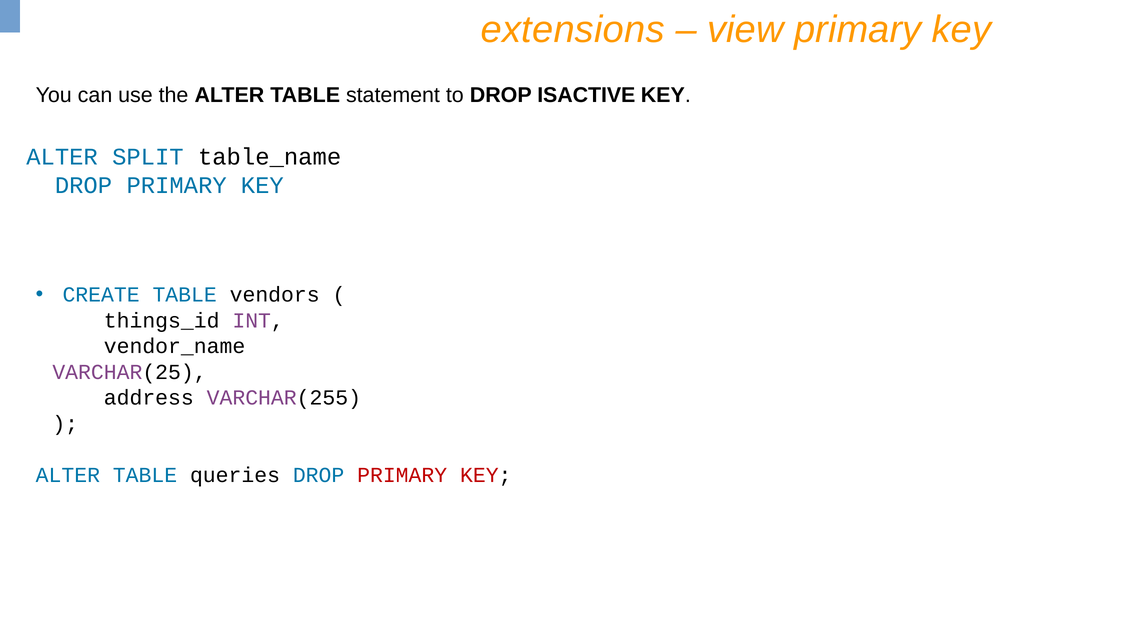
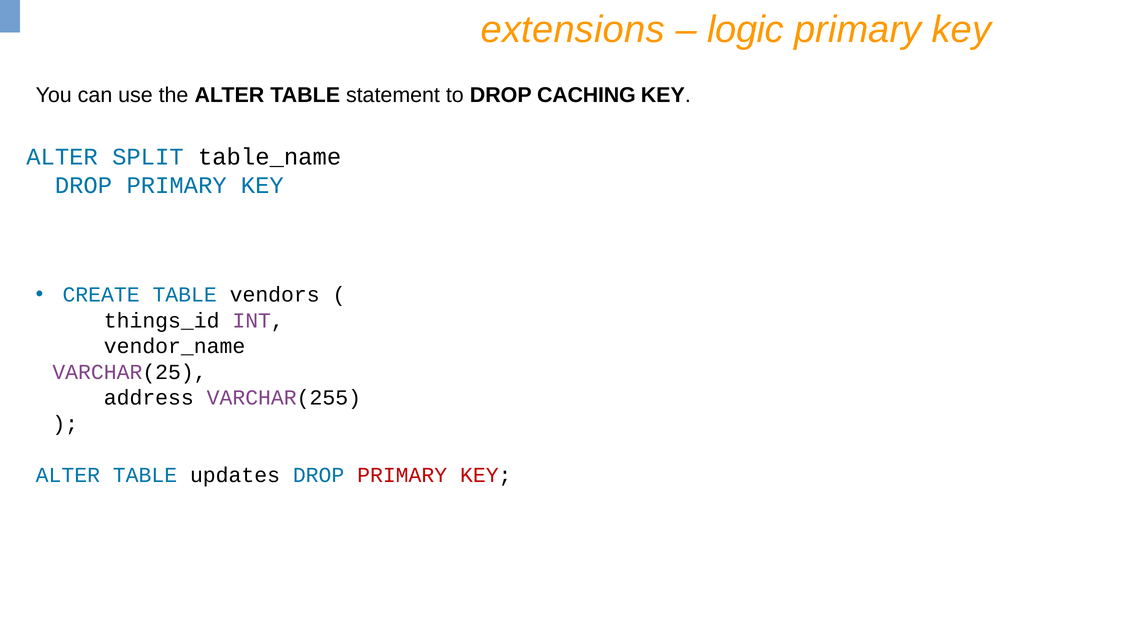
view: view -> logic (746, 30)
ISACTIVE: ISACTIVE -> CACHING (586, 95)
queries: queries -> updates (235, 475)
